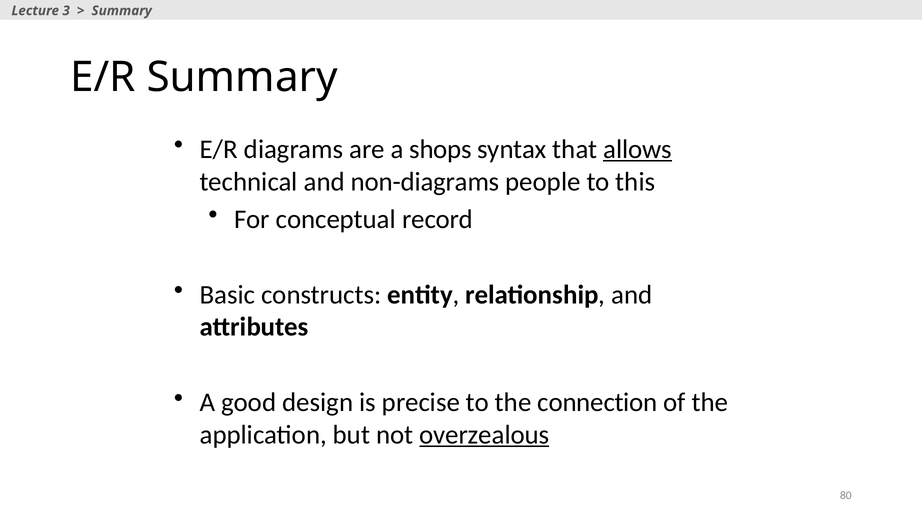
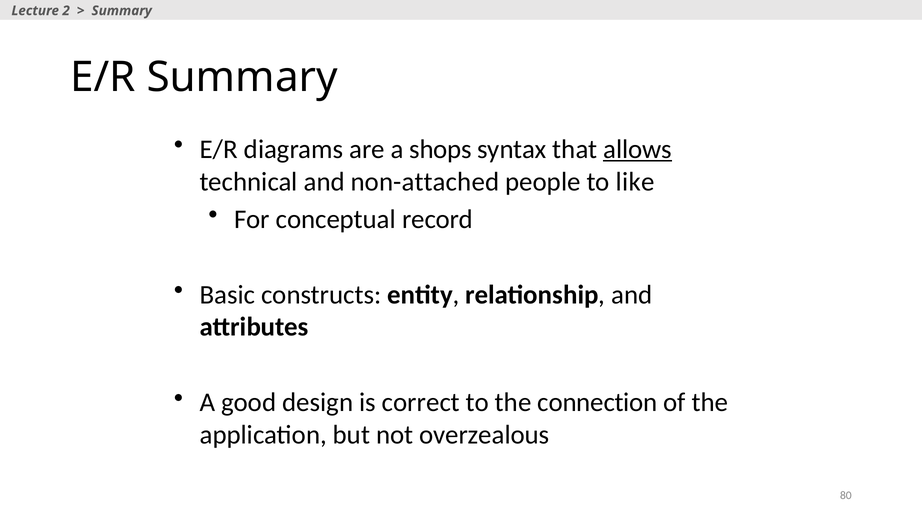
3: 3 -> 2 (66, 11)
non-diagrams: non-diagrams -> non-attached (425, 182)
this: this -> like (635, 182)
precise: precise -> correct (421, 402)
overzealous underline: present -> none (484, 434)
